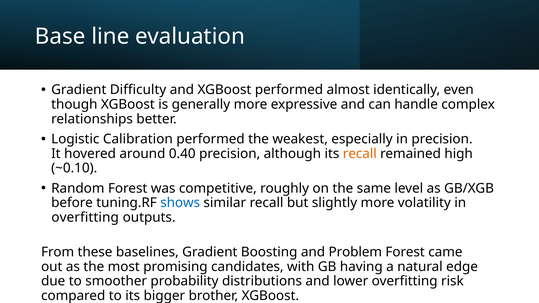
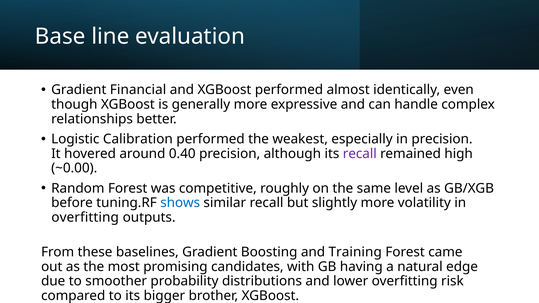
Difficulty: Difficulty -> Financial (138, 90)
recall colour: orange -> purple (360, 154)
~0.10: ~0.10 -> ~0.00 (74, 168)
Problem: Problem -> Training (355, 252)
